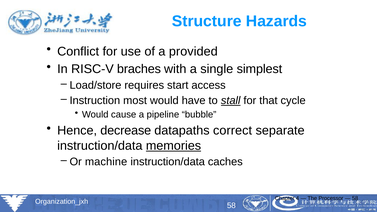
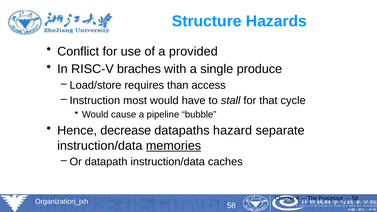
simplest: simplest -> produce (259, 69)
start: start -> than (178, 85)
stall underline: present -> none (231, 101)
correct: correct -> hazard (233, 131)
machine: machine -> datapath (106, 162)
